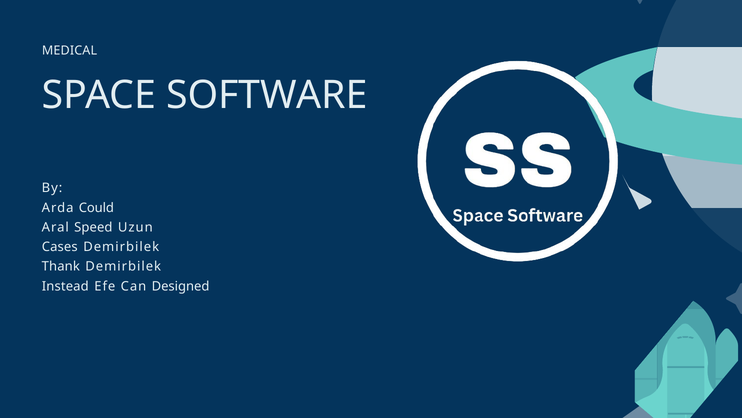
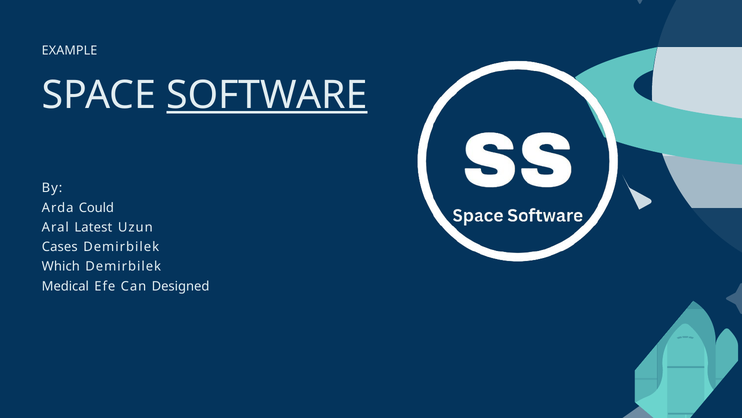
MEDICAL: MEDICAL -> EXAMPLE (70, 51)
SOFTWARE underline: none -> present (267, 95)
Speed: Speed -> Latest (93, 227)
Thank: Thank -> Which (61, 266)
Instead: Instead -> Medical (65, 286)
